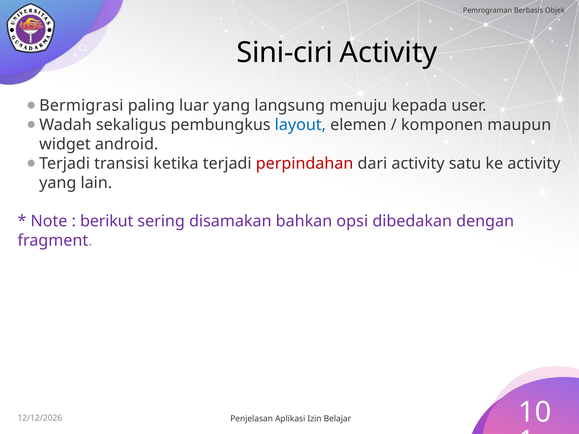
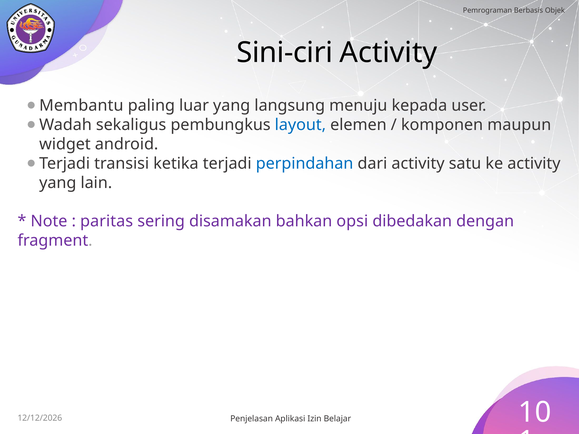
Bermigrasi: Bermigrasi -> Membantu (81, 106)
perpindahan colour: red -> blue (305, 164)
berikut: berikut -> paritas (107, 221)
